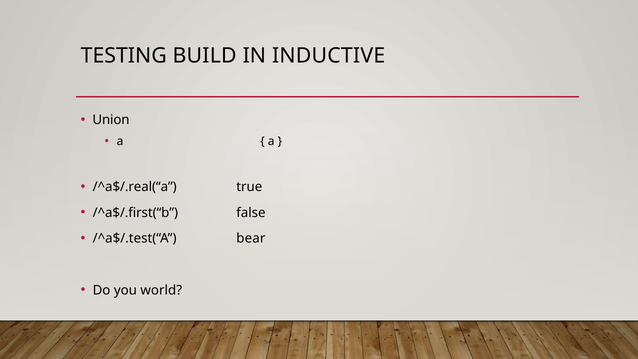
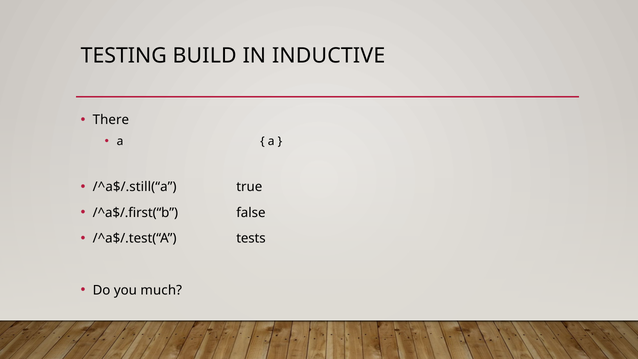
Union: Union -> There (111, 120)
/^a$/.real(“a: /^a$/.real(“a -> /^a$/.still(“a (135, 187)
bear: bear -> tests (251, 238)
world: world -> much (161, 290)
